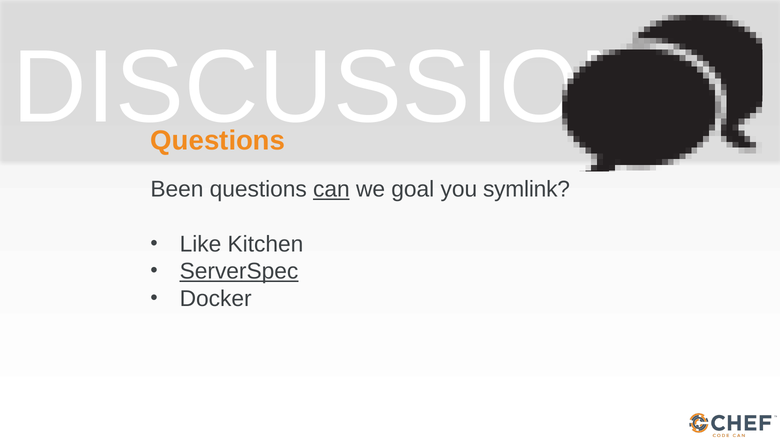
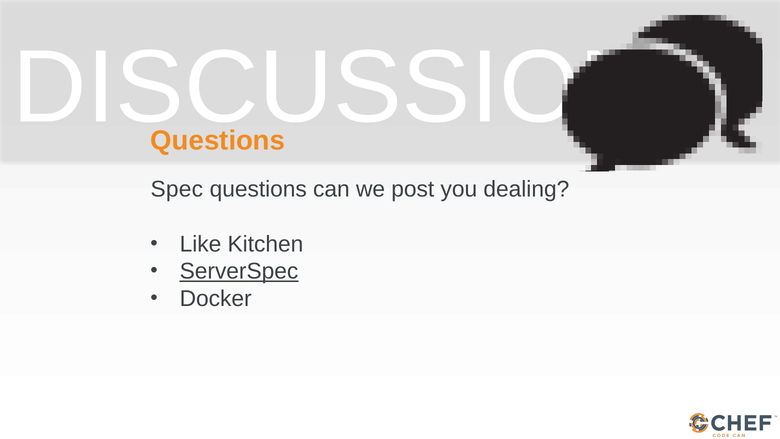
Been: Been -> Spec (177, 189)
can underline: present -> none (331, 189)
goal: goal -> post (413, 189)
symlink: symlink -> dealing (526, 189)
